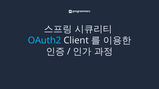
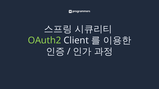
OAuth2 colour: light blue -> light green (44, 41)
